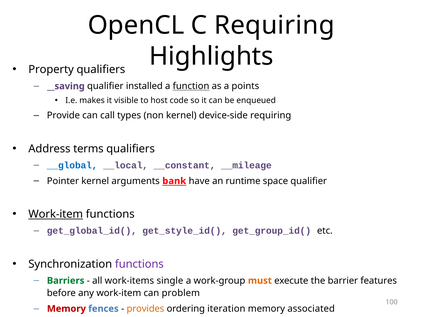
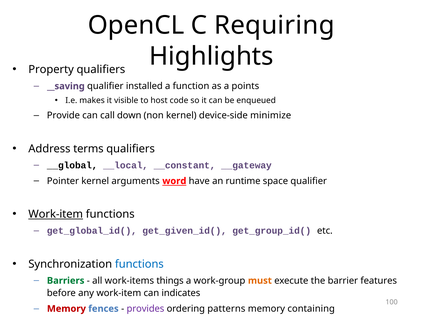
function underline: present -> none (191, 86)
types: types -> down (129, 116)
device-side requiring: requiring -> minimize (271, 116)
__global colour: blue -> black (72, 165)
__mileage: __mileage -> __gateway (246, 165)
bank: bank -> word (174, 181)
get_style_id(: get_style_id( -> get_given_id( (185, 231)
functions colour: purple -> blue (139, 264)
single: single -> things (170, 281)
problem: problem -> indicates (181, 293)
provides colour: orange -> purple (145, 309)
iteration: iteration -> patterns (226, 309)
associated: associated -> containing (311, 309)
